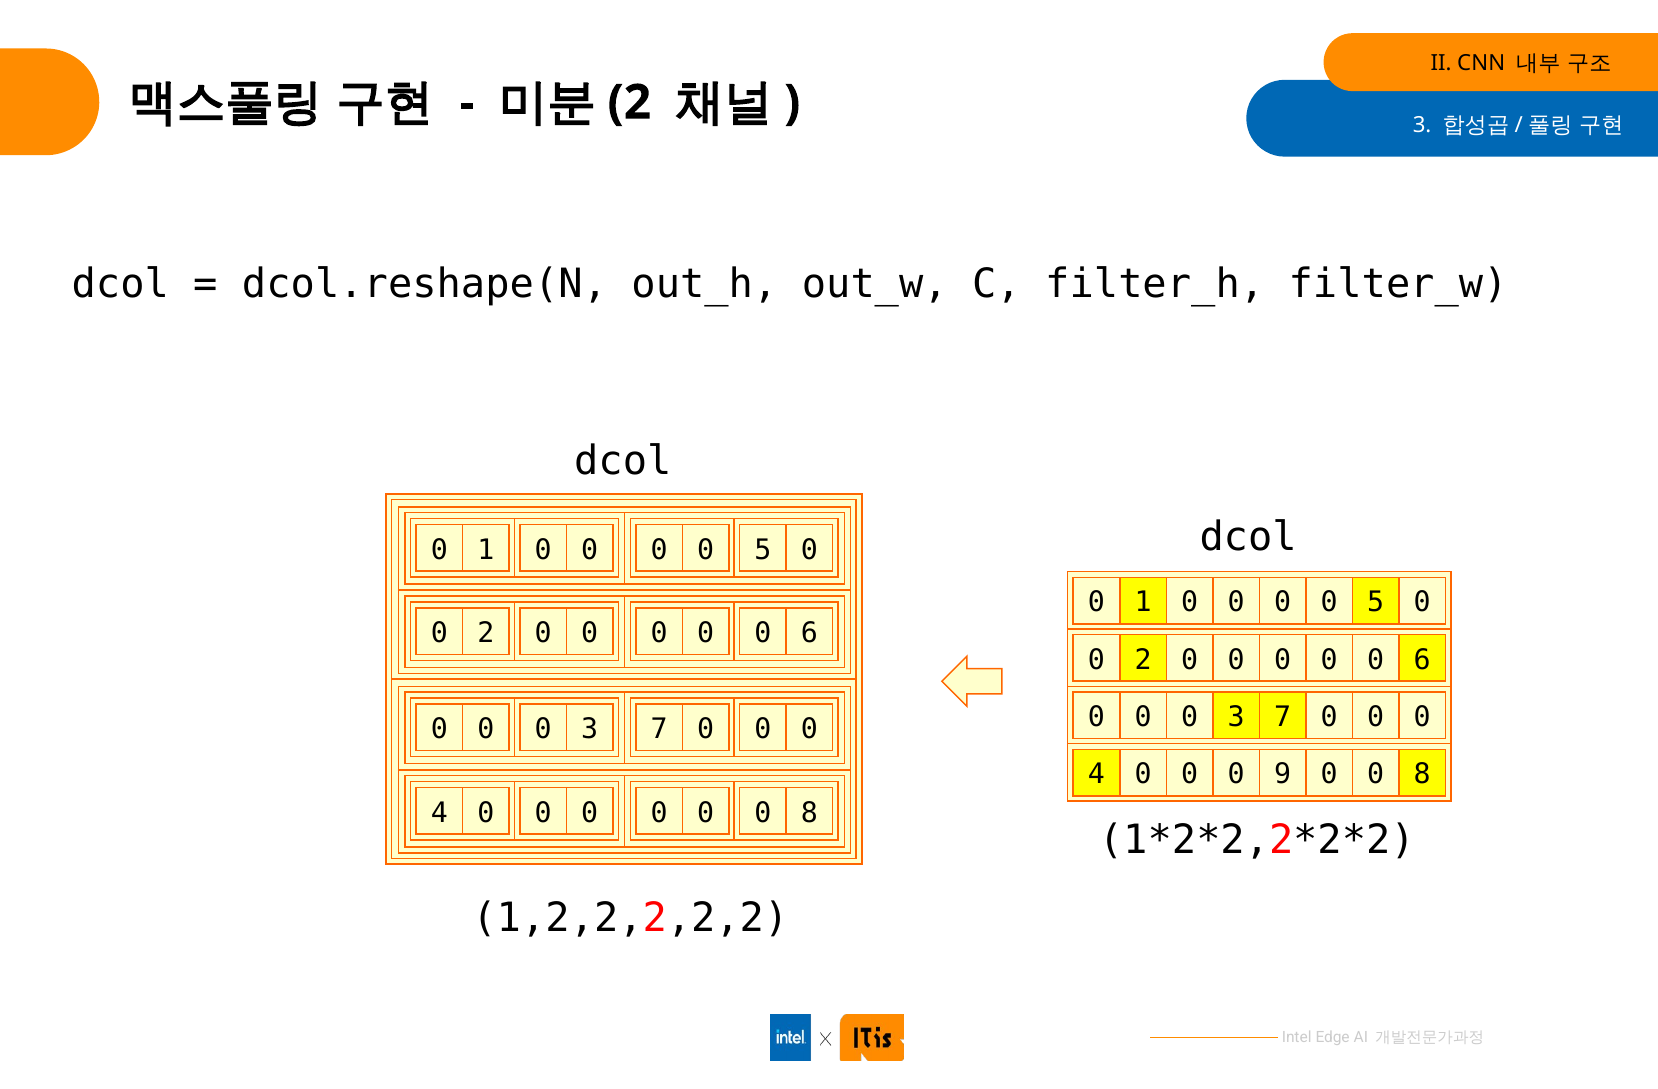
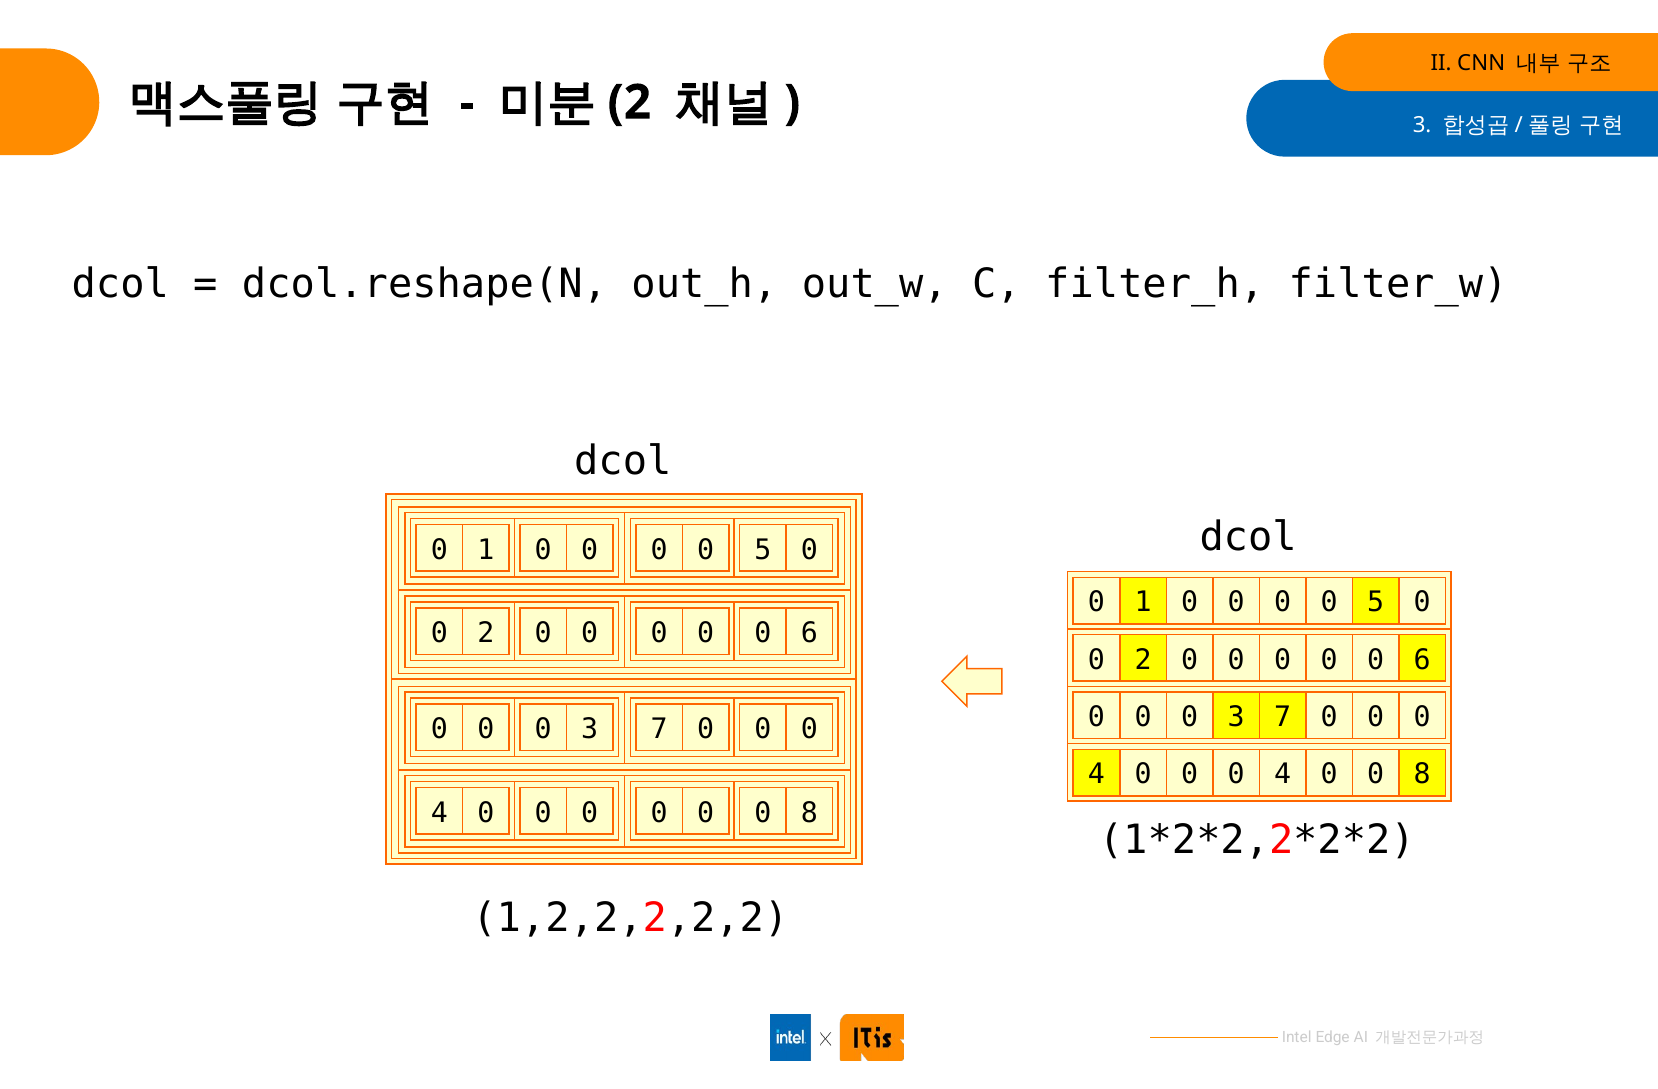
9: 9 -> 4 (1283, 775)
